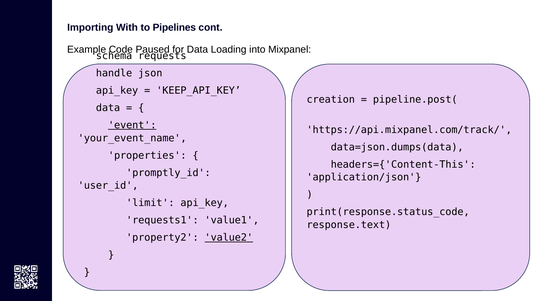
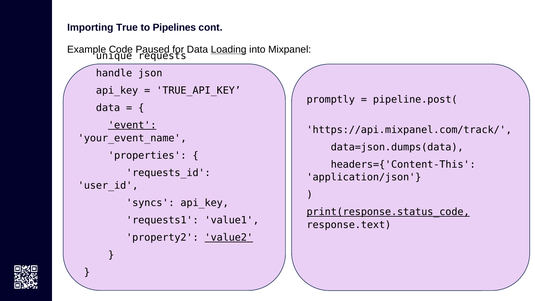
With: With -> True (127, 27)
Loading underline: none -> present (229, 49)
schema: schema -> unique (114, 56)
KEEP_API_KEY: KEEP_API_KEY -> TRUE_API_KEY (199, 90)
creation: creation -> promptly (331, 100)
promptly_id: promptly_id -> requests_id (168, 173)
limit: limit -> syncs (150, 203)
print(response.status_code underline: none -> present (388, 212)
